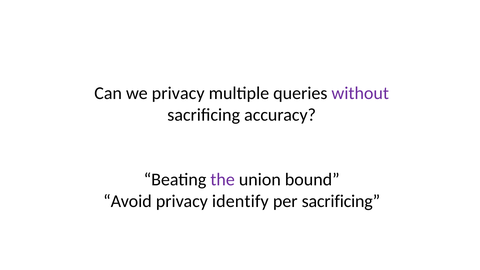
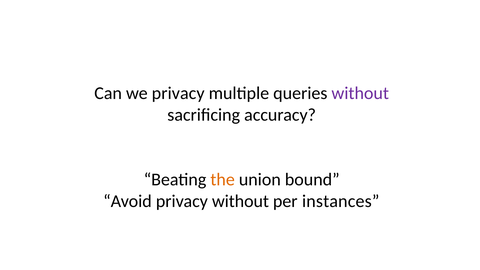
the colour: purple -> orange (223, 180)
privacy identify: identify -> without (240, 201)
per sacrificing: sacrificing -> instances (341, 201)
